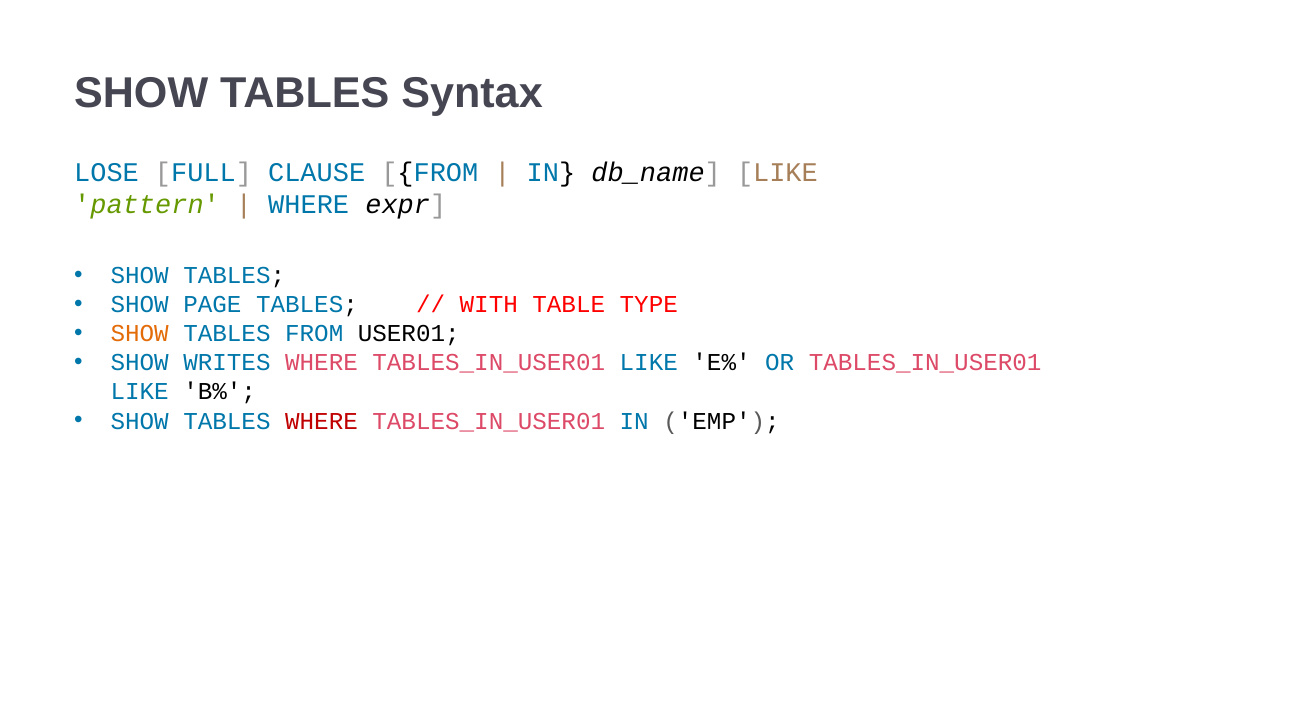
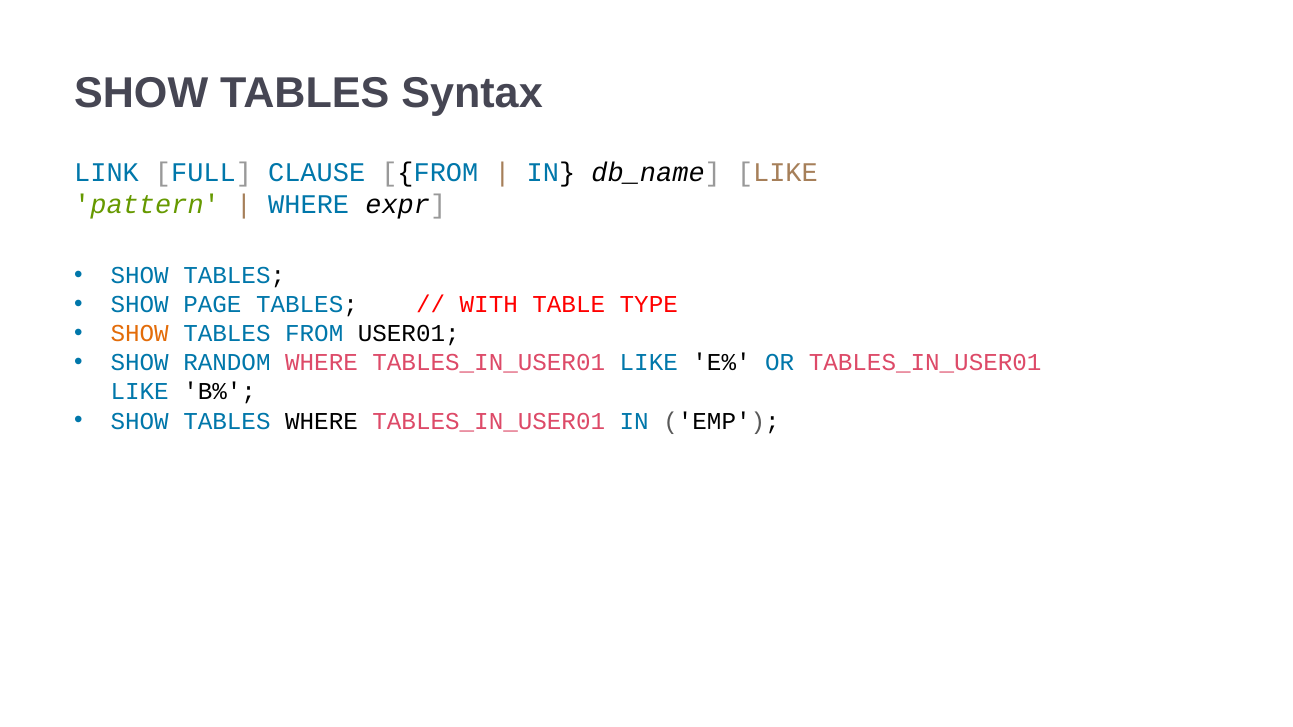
LOSE: LOSE -> LINK (107, 172)
WRITES: WRITES -> RANDOM (227, 363)
WHERE colour: red -> black (321, 421)
